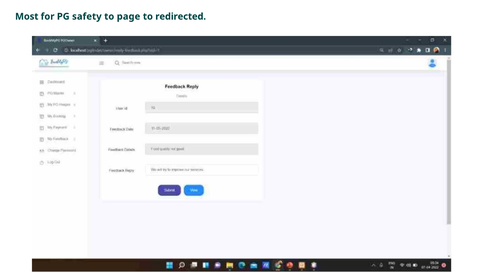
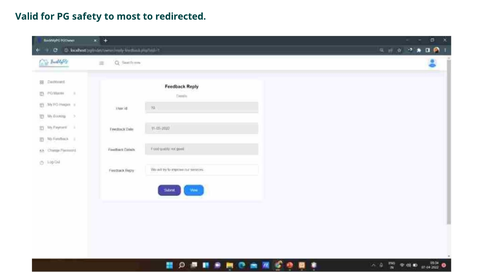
Most: Most -> Valid (27, 17)
page: page -> most (129, 17)
